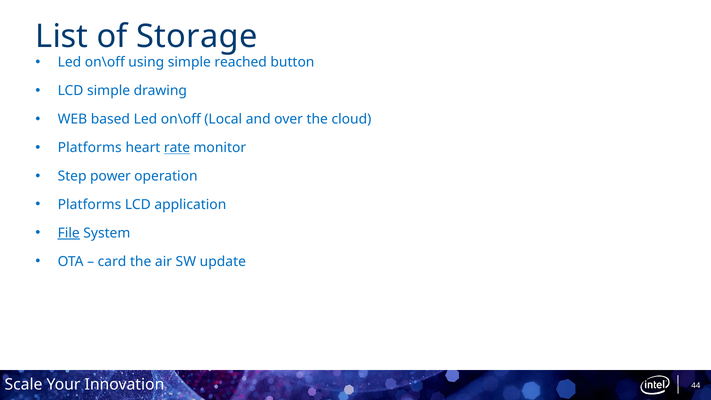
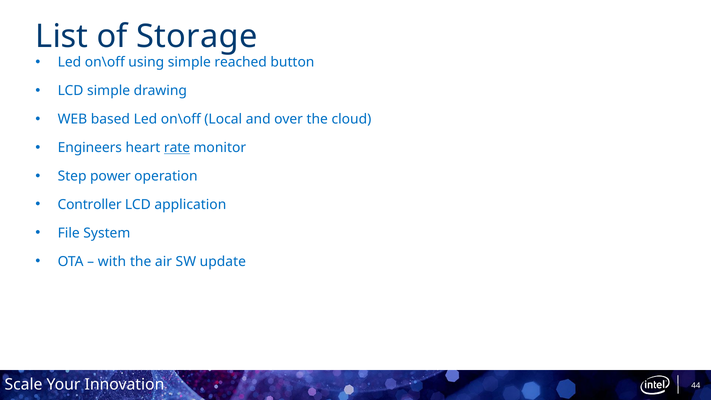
Platforms: Platforms -> Engineers (90, 148)
Platforms: Platforms -> Controller (90, 205)
File underline: present -> none (69, 233)
card: card -> with (112, 262)
